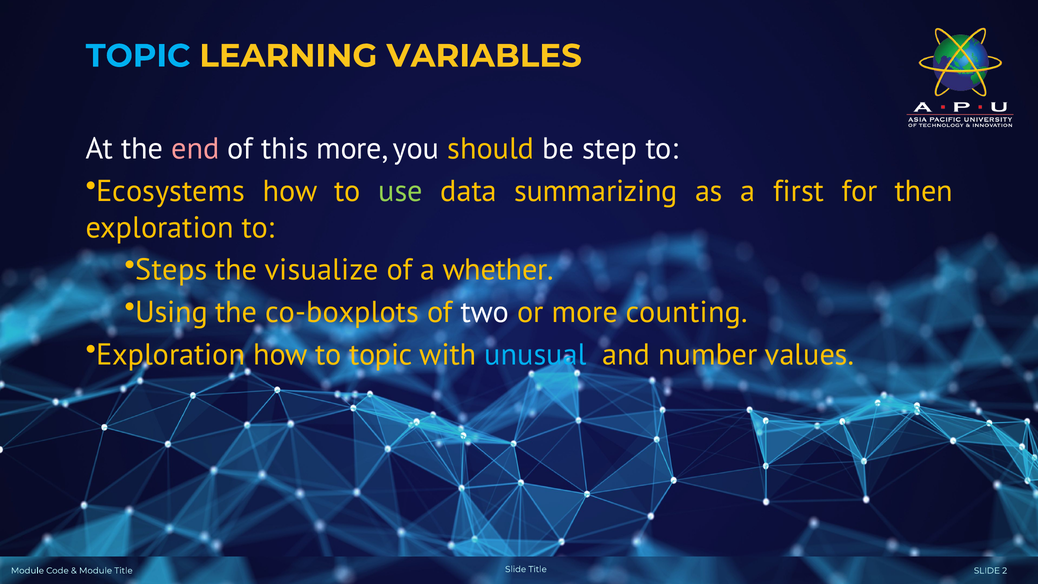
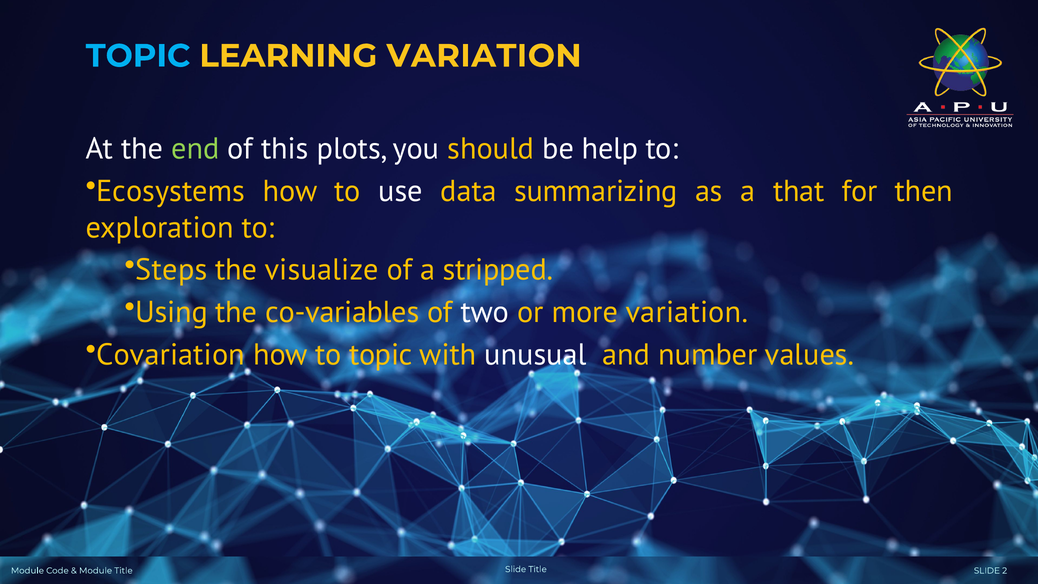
LEARNING VARIABLES: VARIABLES -> VARIATION (484, 56)
end colour: pink -> light green (195, 149)
this more: more -> plots (352, 149)
step: step -> help (610, 149)
use colour: light green -> white (400, 191)
first: first -> that (799, 191)
whether: whether -> stripped (498, 270)
co-boxplots: co-boxplots -> co-variables (342, 312)
more counting: counting -> variation (687, 312)
Exploration: Exploration -> Covariation (171, 355)
unusual colour: light blue -> white (535, 355)
